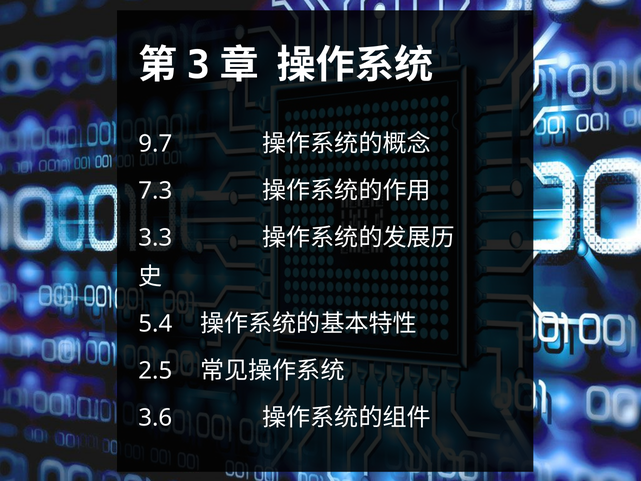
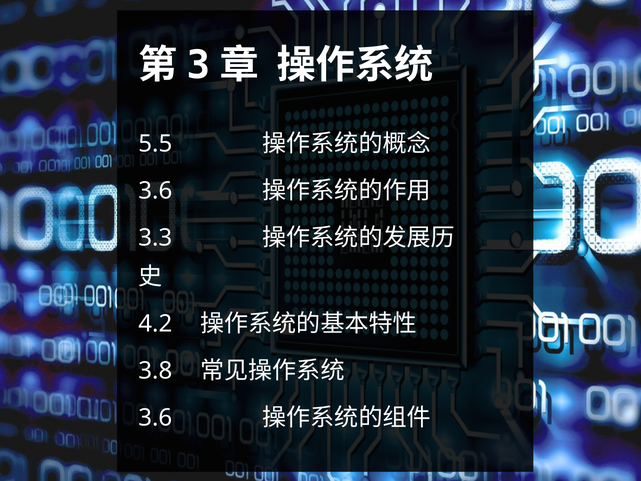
9.7: 9.7 -> 5.5 (155, 144)
7.3: 7.3 -> 3.6 (155, 191)
5.4: 5.4 -> 4.2 (155, 324)
2.5: 2.5 -> 3.8 (155, 371)
